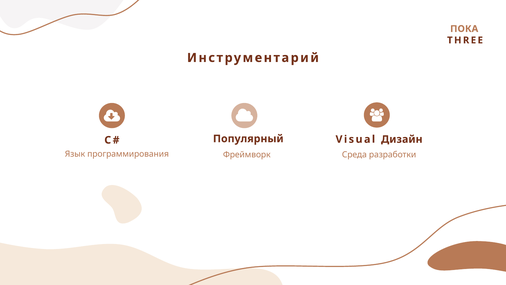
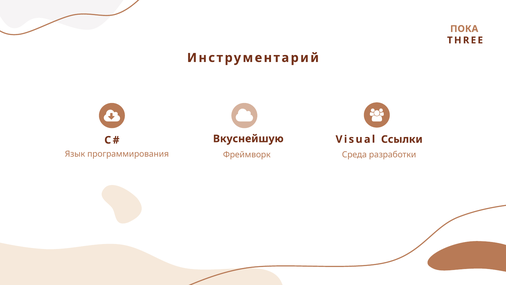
Популярный: Популярный -> Вкуснейшую (248, 139)
Дизайн: Дизайн -> Ссылки (402, 139)
